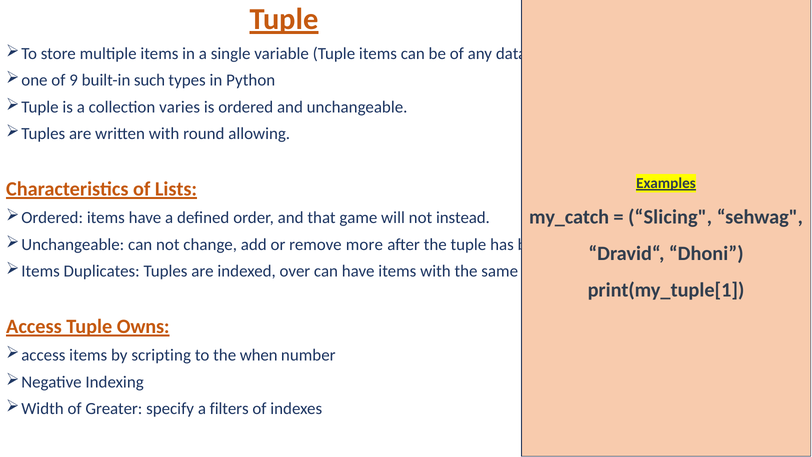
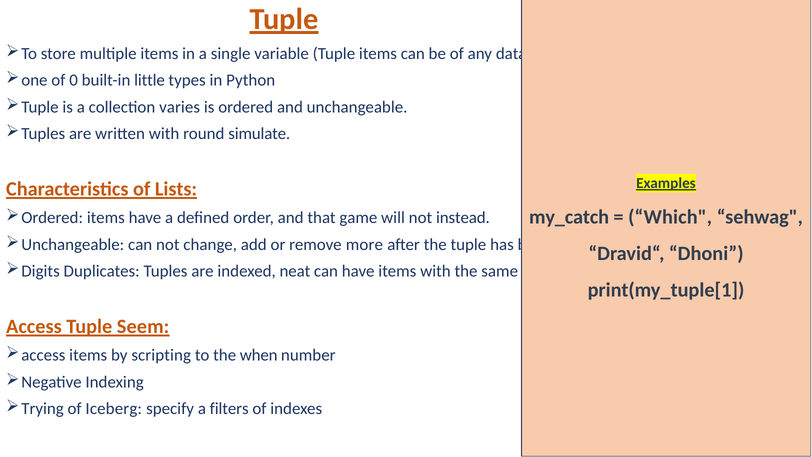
9: 9 -> 0 (74, 80)
such: such -> little (149, 80)
allowing: allowing -> simulate (259, 134)
Slicing: Slicing -> Which (670, 217)
Items: Items -> Digits (41, 271)
over: over -> neat (295, 271)
Owns: Owns -> Seem (143, 326)
Width: Width -> Trying (43, 409)
Greater: Greater -> Iceberg (114, 409)
